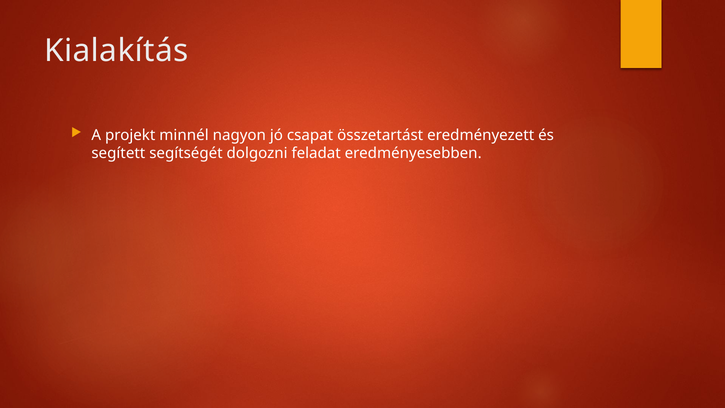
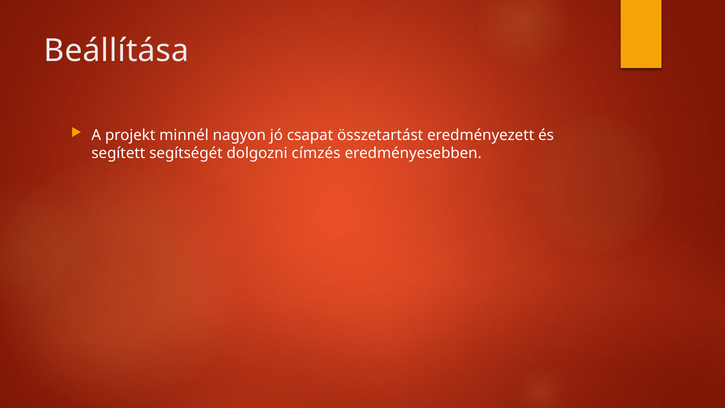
Kialakítás: Kialakítás -> Beállítása (116, 51)
feladat: feladat -> címzés (316, 153)
